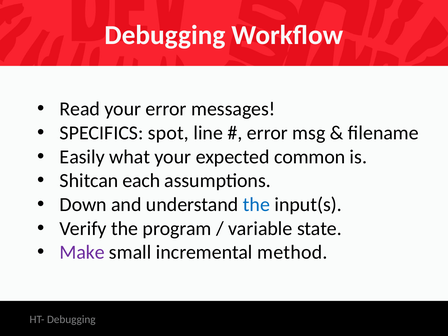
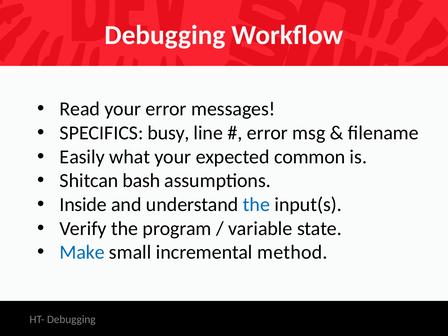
spot: spot -> busy (169, 133)
each: each -> bash (141, 181)
Down: Down -> Inside (83, 205)
Make colour: purple -> blue (82, 252)
